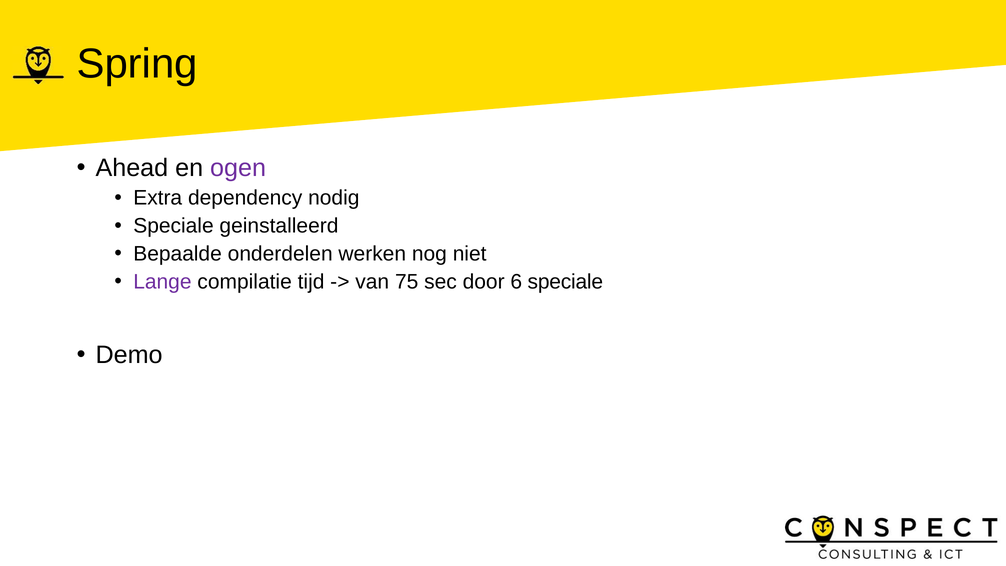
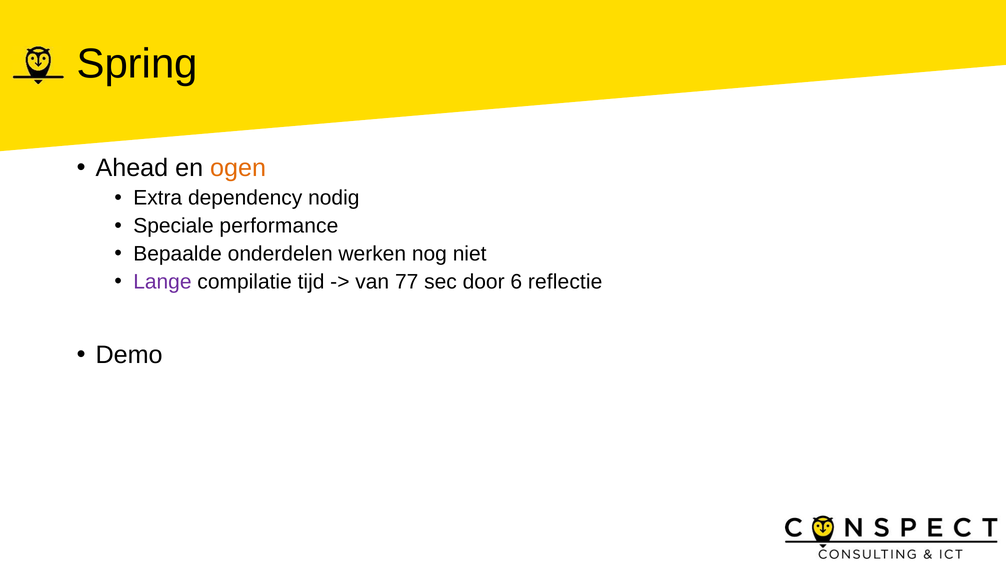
ogen colour: purple -> orange (238, 168)
geinstalleerd: geinstalleerd -> performance (279, 226)
75: 75 -> 77 (407, 282)
6 speciale: speciale -> reflectie (565, 282)
